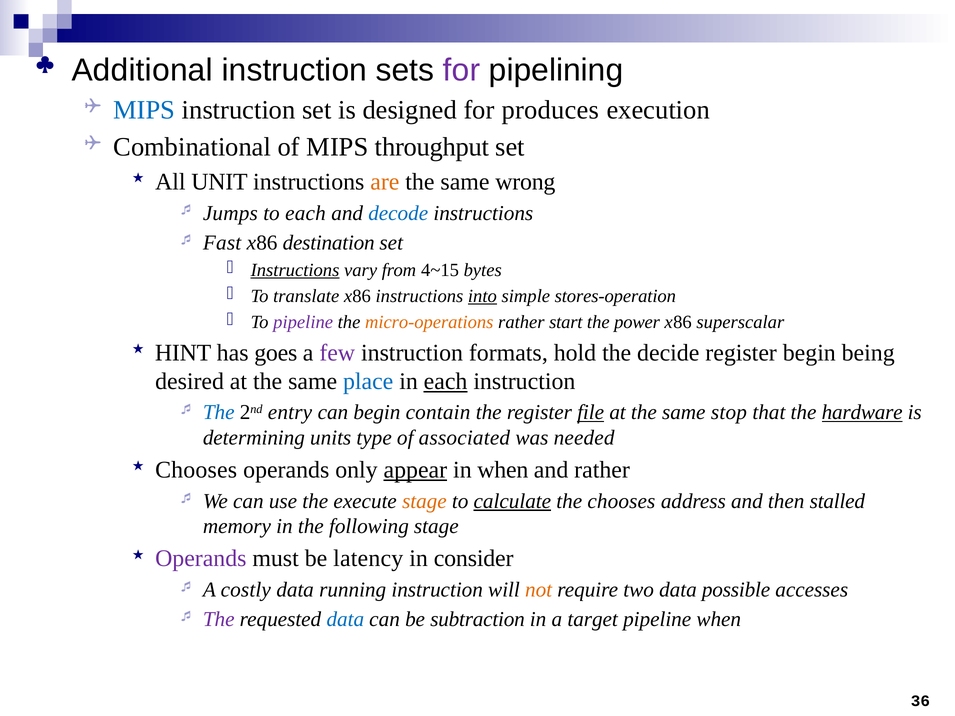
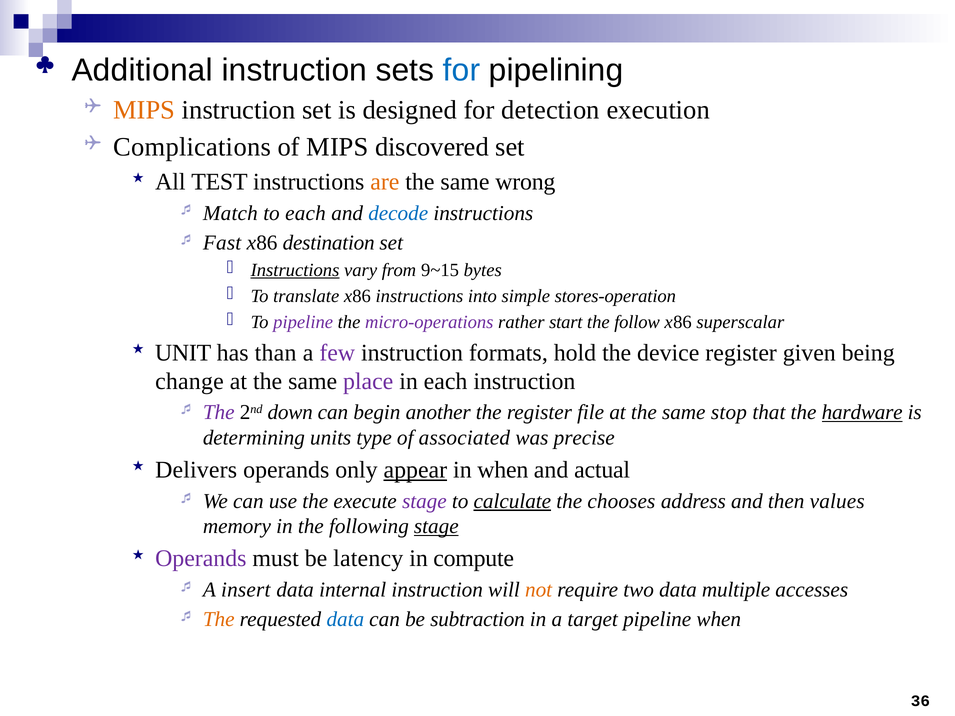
for colour: purple -> blue (462, 70)
MIPS colour: blue -> orange (144, 110)
produces: produces -> detection (550, 110)
Combinational: Combinational -> Complications (192, 147)
throughput: throughput -> discovered (432, 147)
UNIT: UNIT -> TEST (219, 182)
Jumps: Jumps -> Match (230, 213)
4~15: 4~15 -> 9~15 (440, 270)
into underline: present -> none (482, 296)
micro-operations colour: orange -> purple (429, 322)
power: power -> follow (637, 322)
HINT: HINT -> UNIT (183, 353)
goes: goes -> than (276, 353)
decide: decide -> device (668, 353)
register begin: begin -> given (809, 353)
desired: desired -> change (189, 382)
place colour: blue -> purple (368, 382)
each underline: present -> none (446, 382)
The colour: blue -> purple (219, 413)
entry: entry -> down (290, 413)
contain: contain -> another (438, 413)
file underline: present -> none (591, 413)
needed: needed -> precise (584, 438)
Chooses: Chooses -> Delivers (196, 470)
and rather: rather -> actual (602, 470)
stage colour: orange -> purple (424, 501)
stalled: stalled -> values (837, 501)
stage underline: none -> present (436, 527)
consider: consider -> compute (474, 559)
costly: costly -> insert (246, 590)
running: running -> internal (353, 590)
possible: possible -> multiple (736, 590)
The colour: purple -> orange (219, 620)
